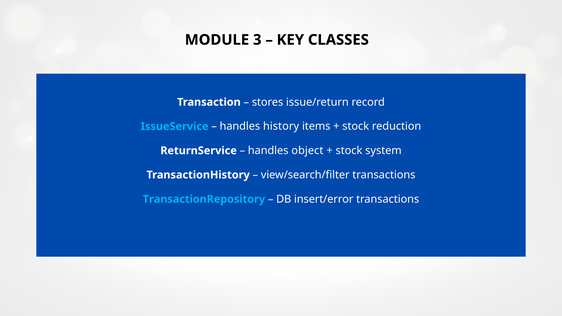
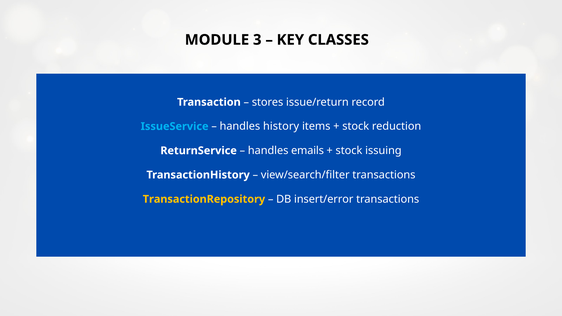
object: object -> emails (308, 151)
system: system -> issuing (383, 151)
TransactionRepository colour: light blue -> yellow (204, 199)
